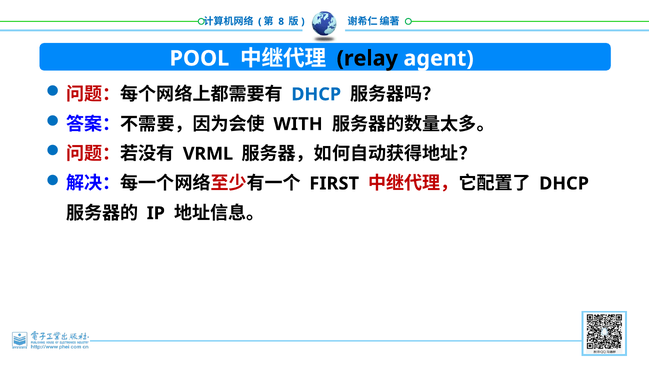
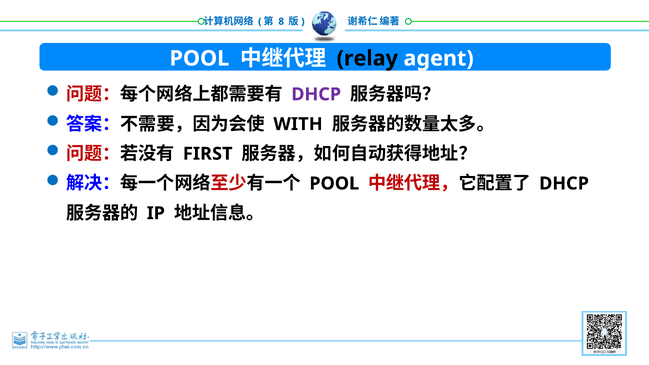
DHCP colour: blue -> purple (316, 94)
VRML: VRML -> FIRST (208, 154)
FIRST: FIRST -> POOL (334, 184)
